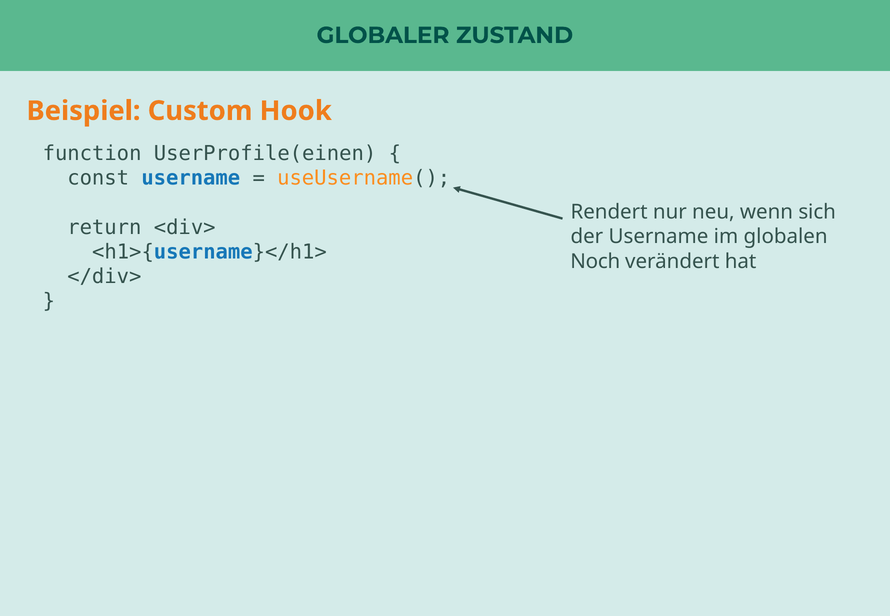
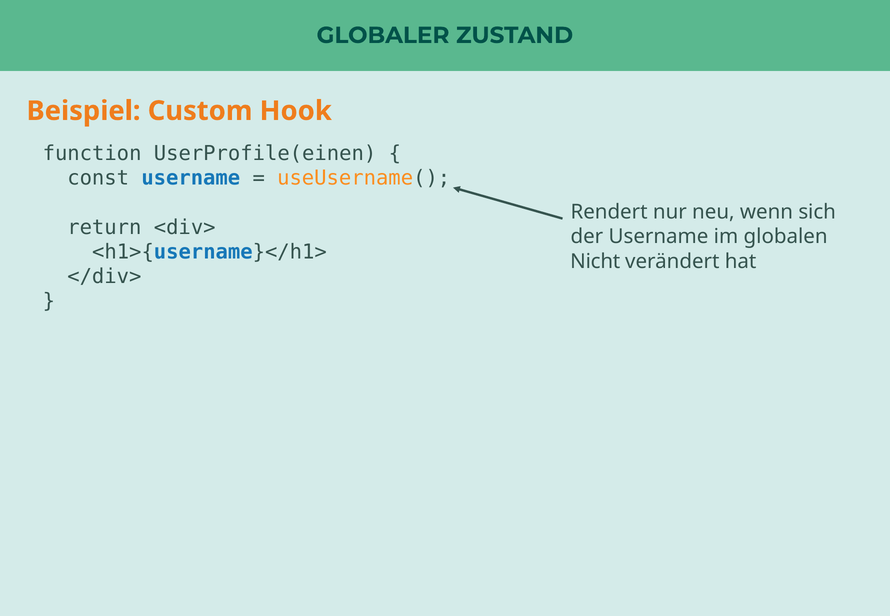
Noch: Noch -> Nicht (595, 261)
